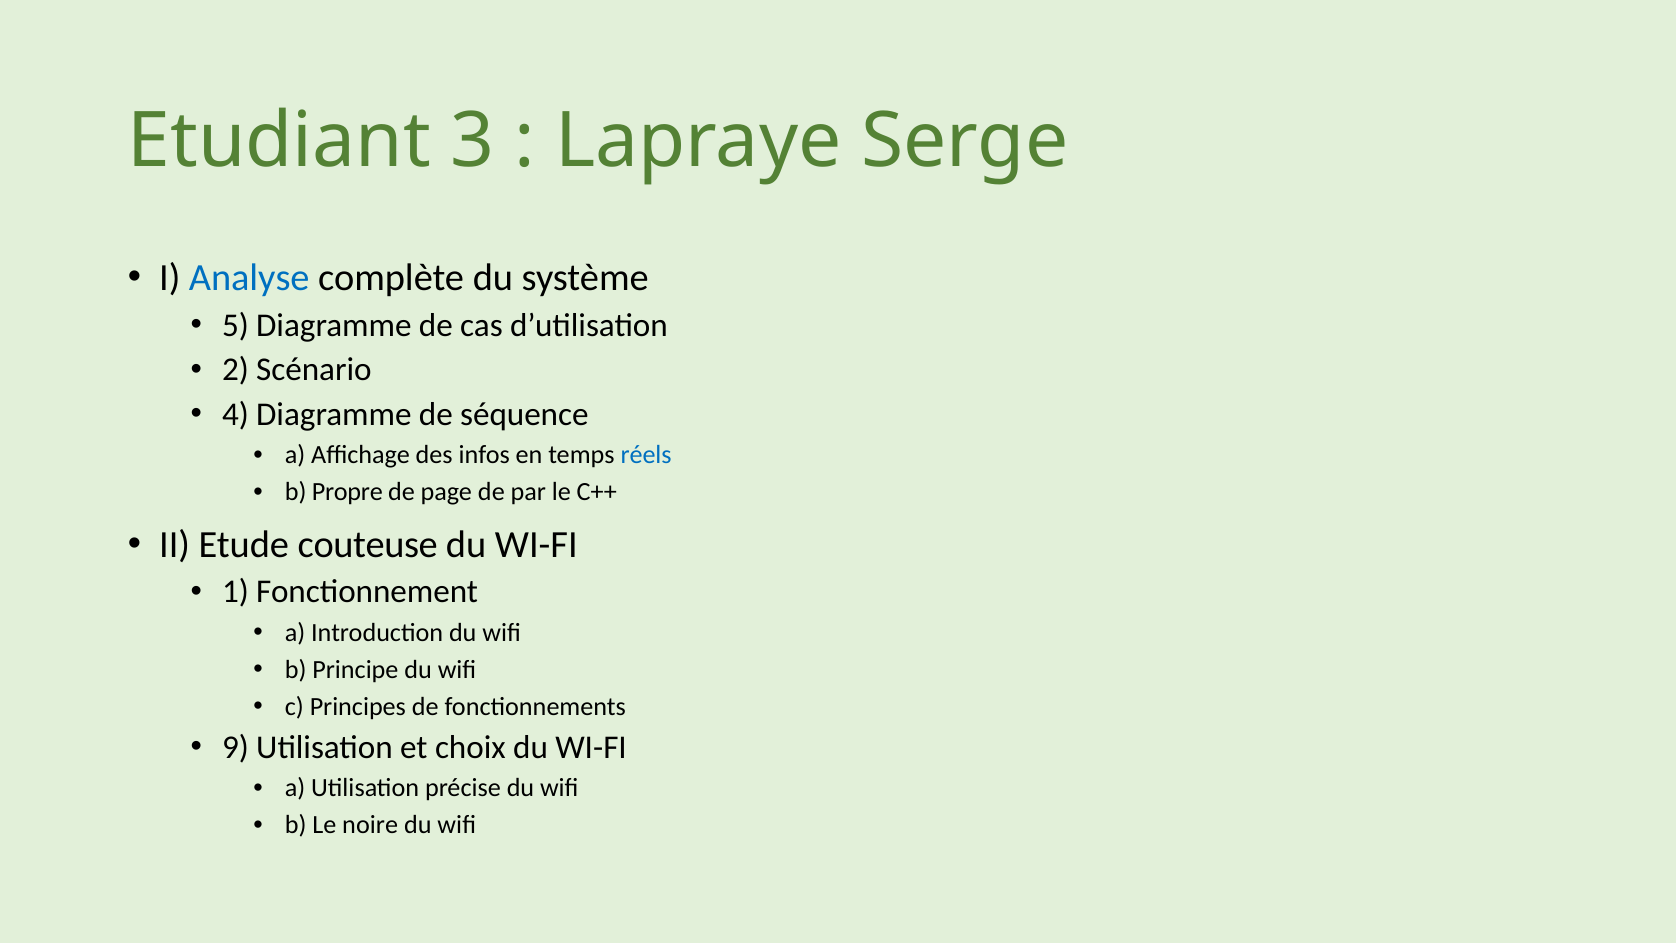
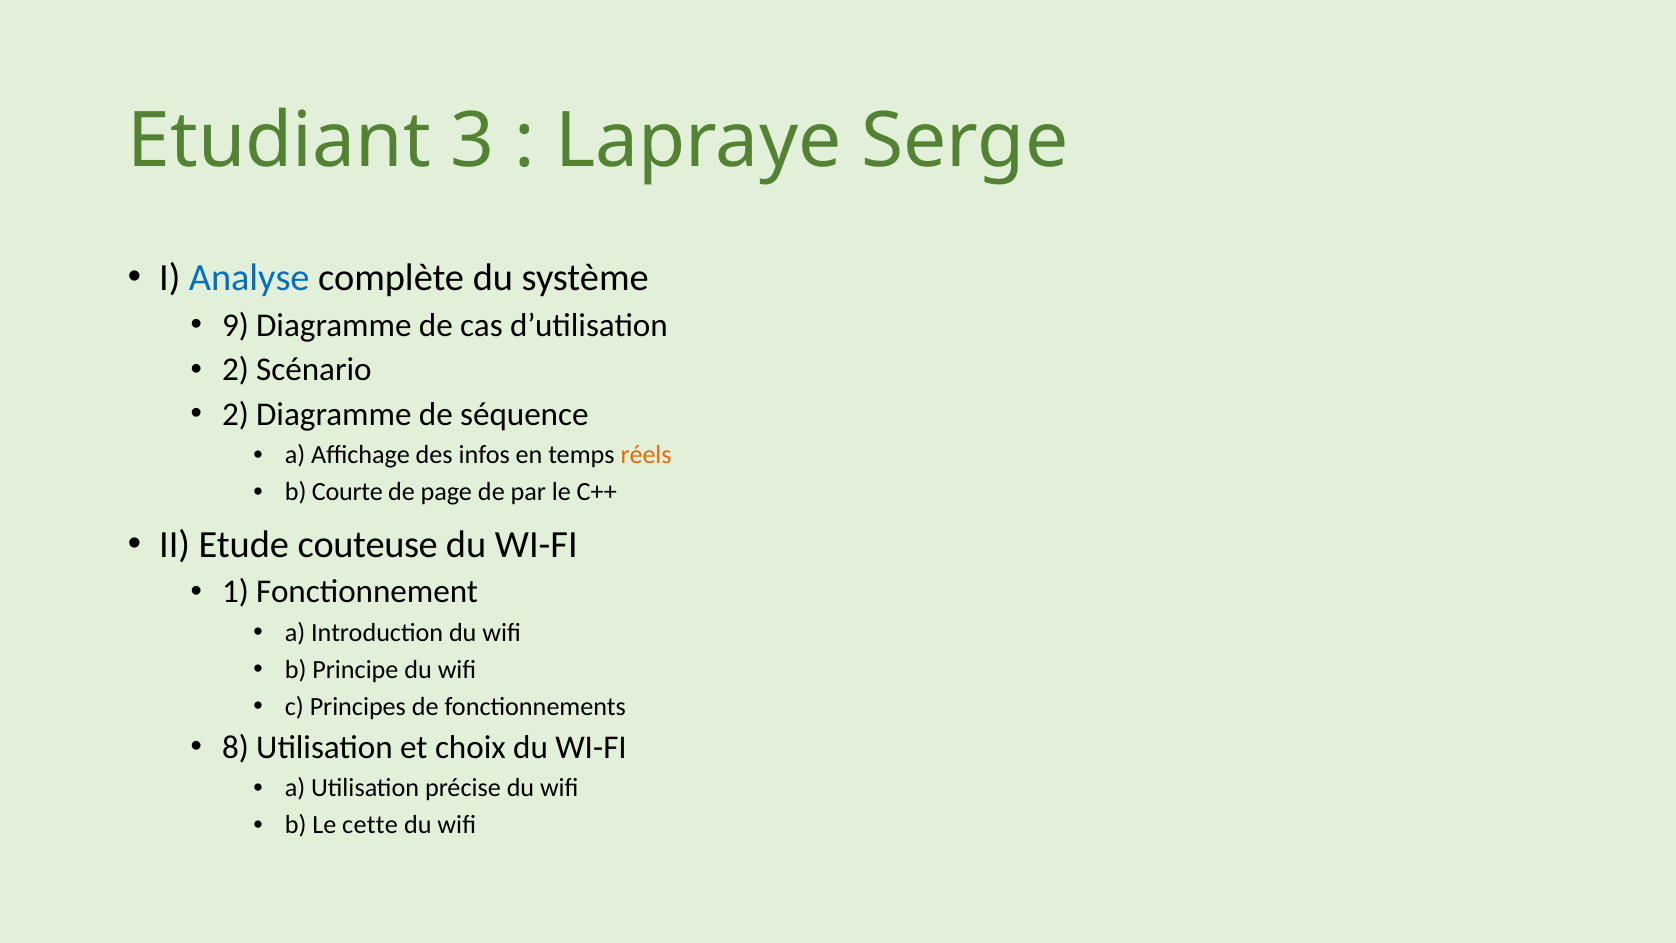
5: 5 -> 9 (235, 325)
4: 4 -> 2 (235, 414)
réels colour: blue -> orange (646, 455)
Propre: Propre -> Courte (347, 492)
9: 9 -> 8 (235, 747)
noire: noire -> cette (370, 825)
